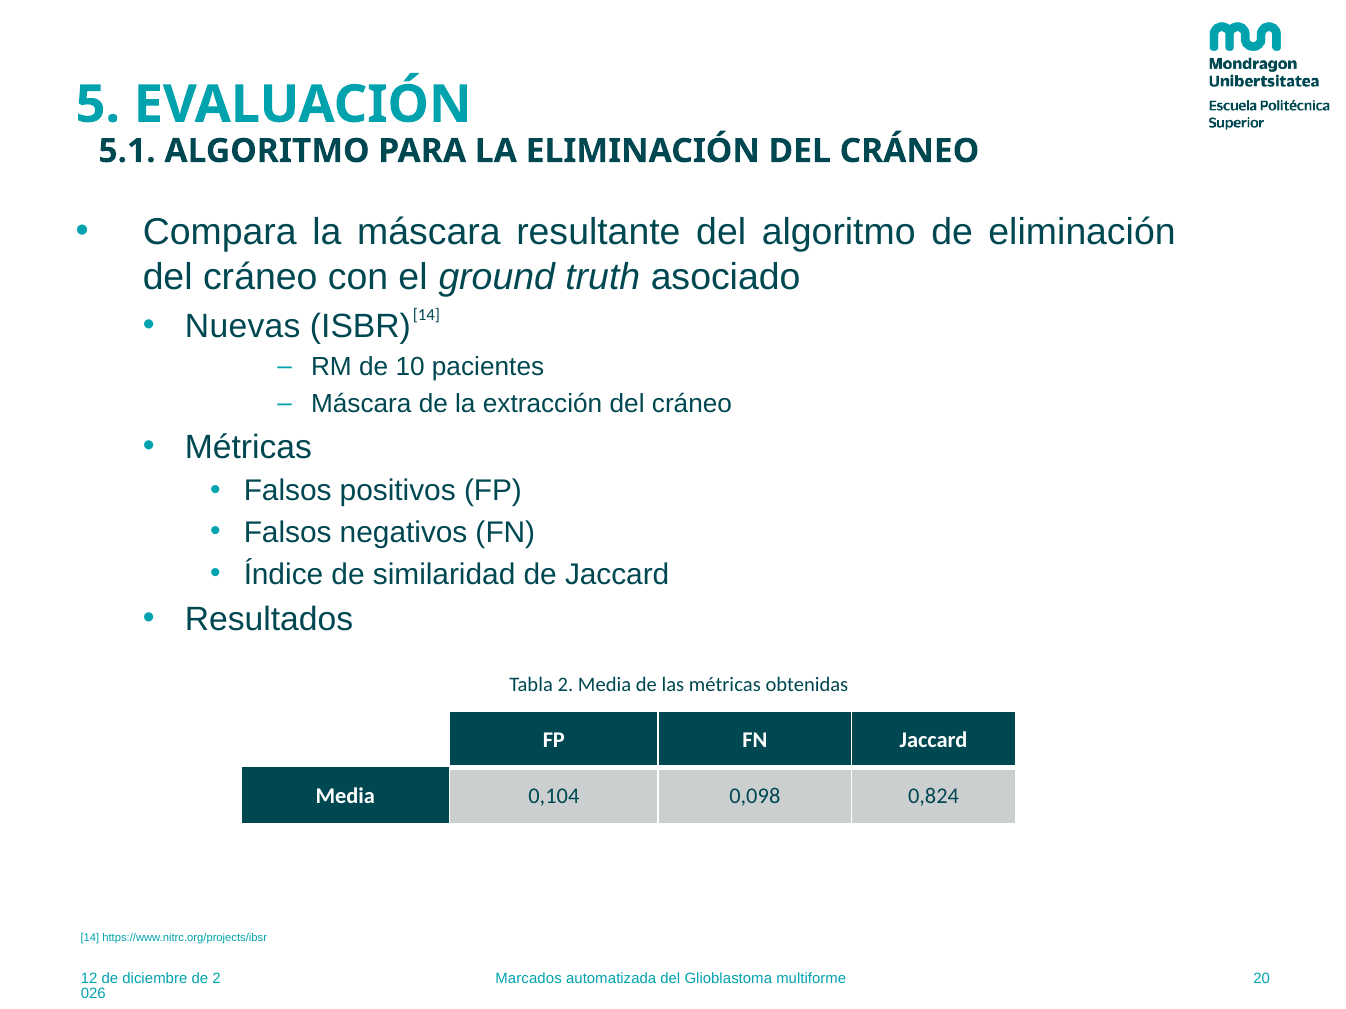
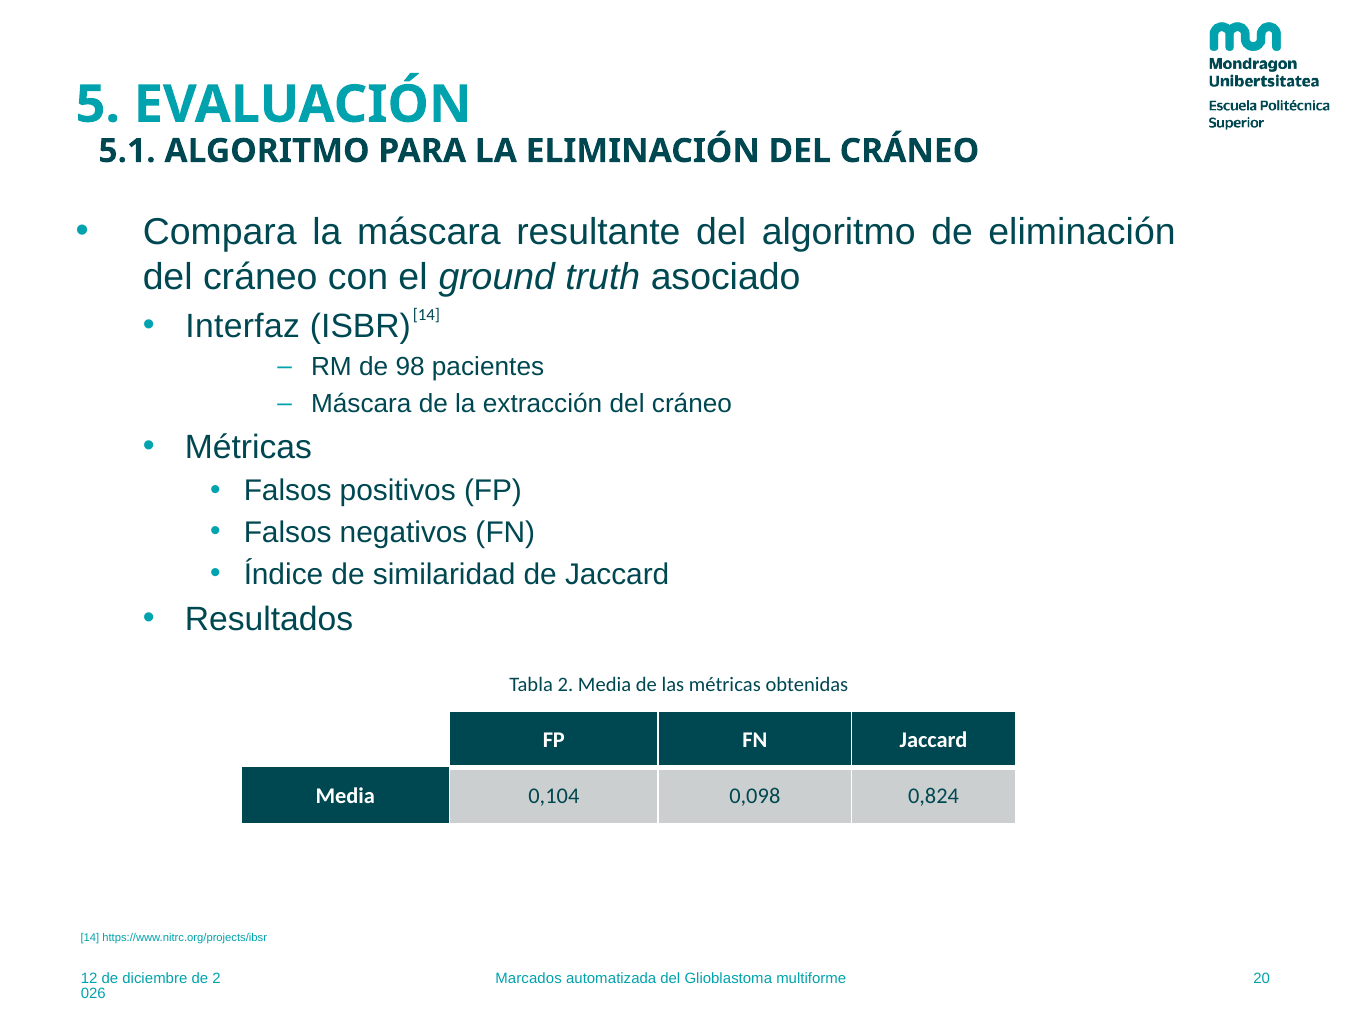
Nuevas: Nuevas -> Interfaz (243, 327)
10: 10 -> 98 (410, 367)
